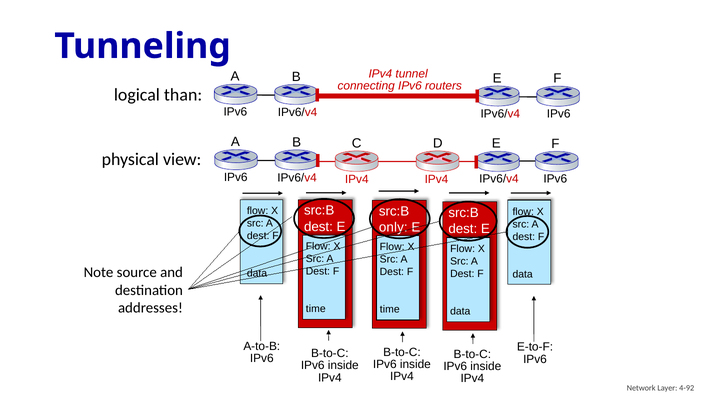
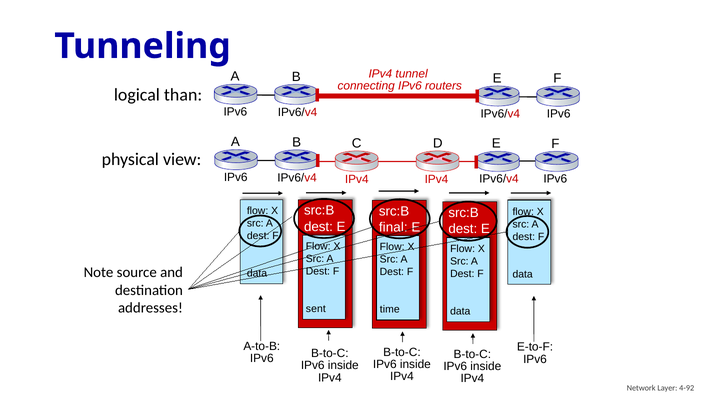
only: only -> final (393, 227)
time: time -> sent (316, 309)
